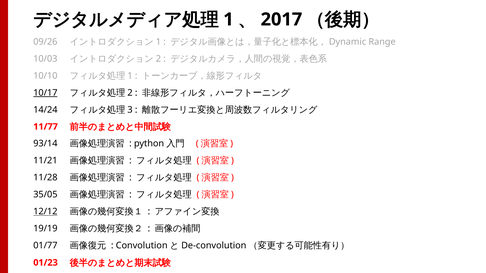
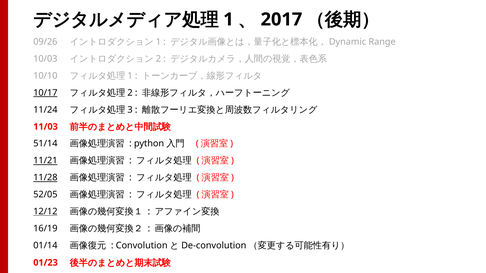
14/24: 14/24 -> 11/24 (45, 110)
11/77: 11/77 -> 11/03 (46, 127)
93/14: 93/14 -> 51/14 (45, 144)
11/21 underline: none -> present (45, 161)
11/28 underline: none -> present (45, 178)
35/05: 35/05 -> 52/05 (45, 195)
19/19: 19/19 -> 16/19 (45, 229)
01/77: 01/77 -> 01/14 (45, 246)
